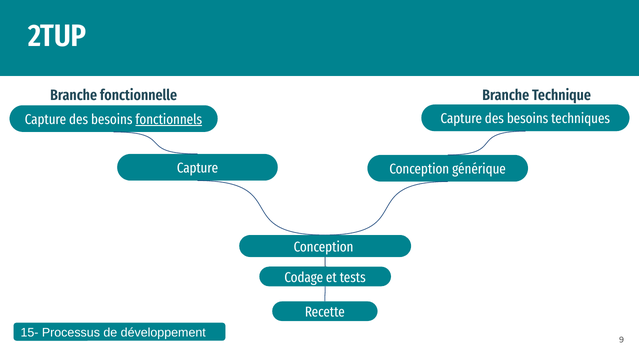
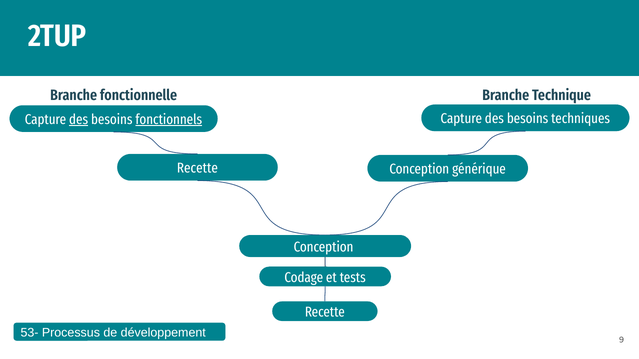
des underline: none -> present (79, 120)
Capture: Capture -> Recette (197, 168)
15-: 15- -> 53- (29, 333)
